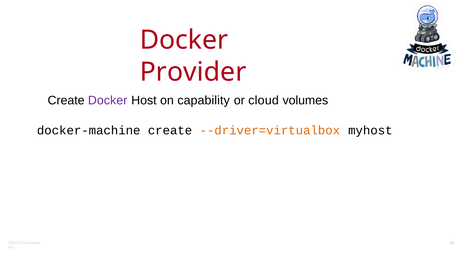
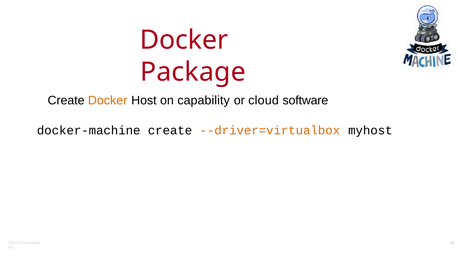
Provider: Provider -> Package (193, 72)
Docker colour: purple -> orange (108, 100)
volumes: volumes -> software (305, 100)
